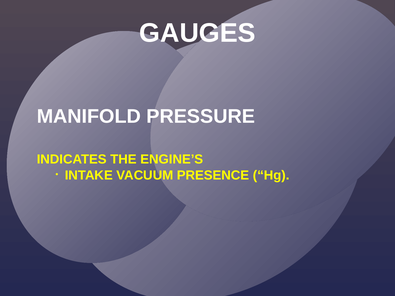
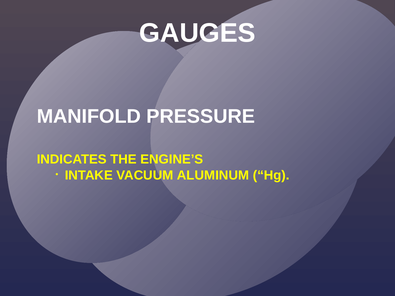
PRESENCE: PRESENCE -> ALUMINUM (213, 175)
